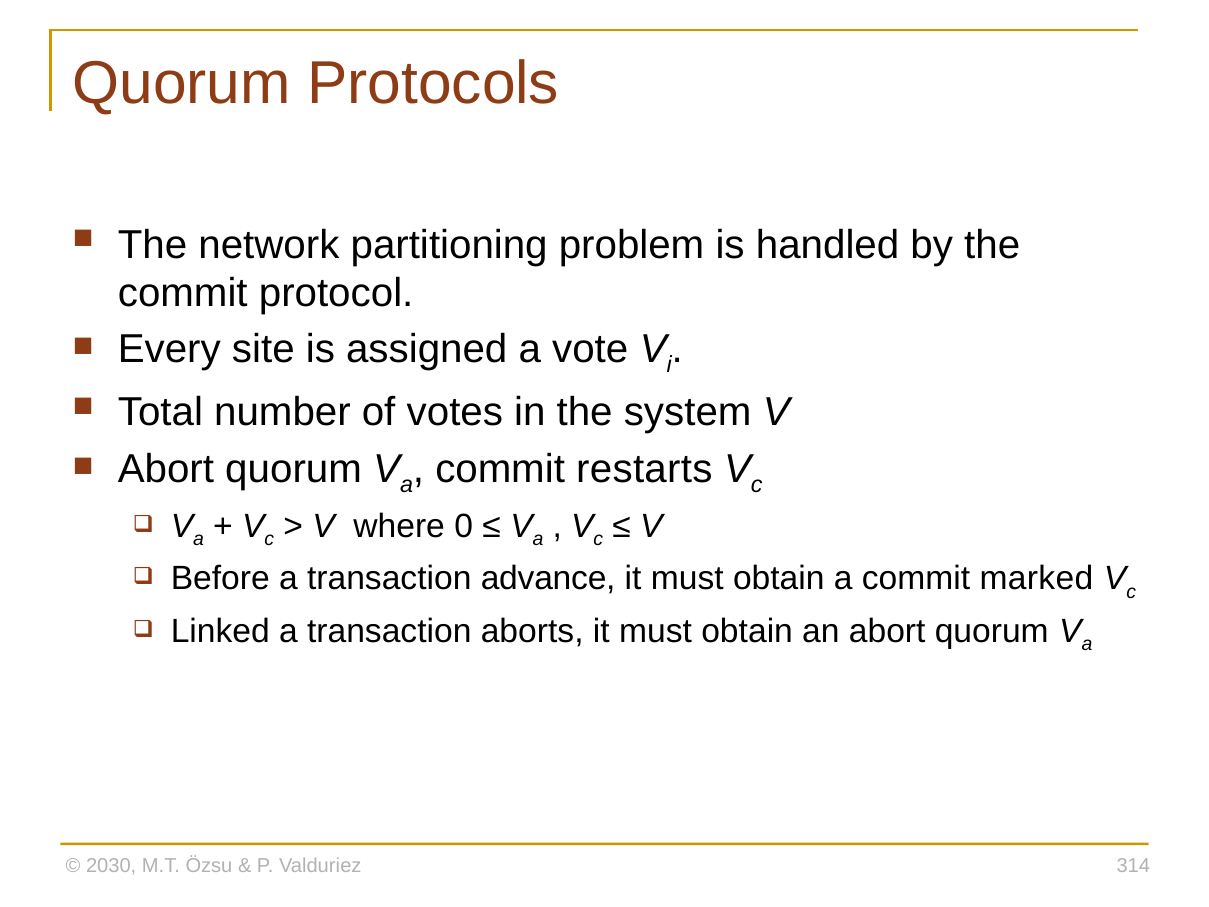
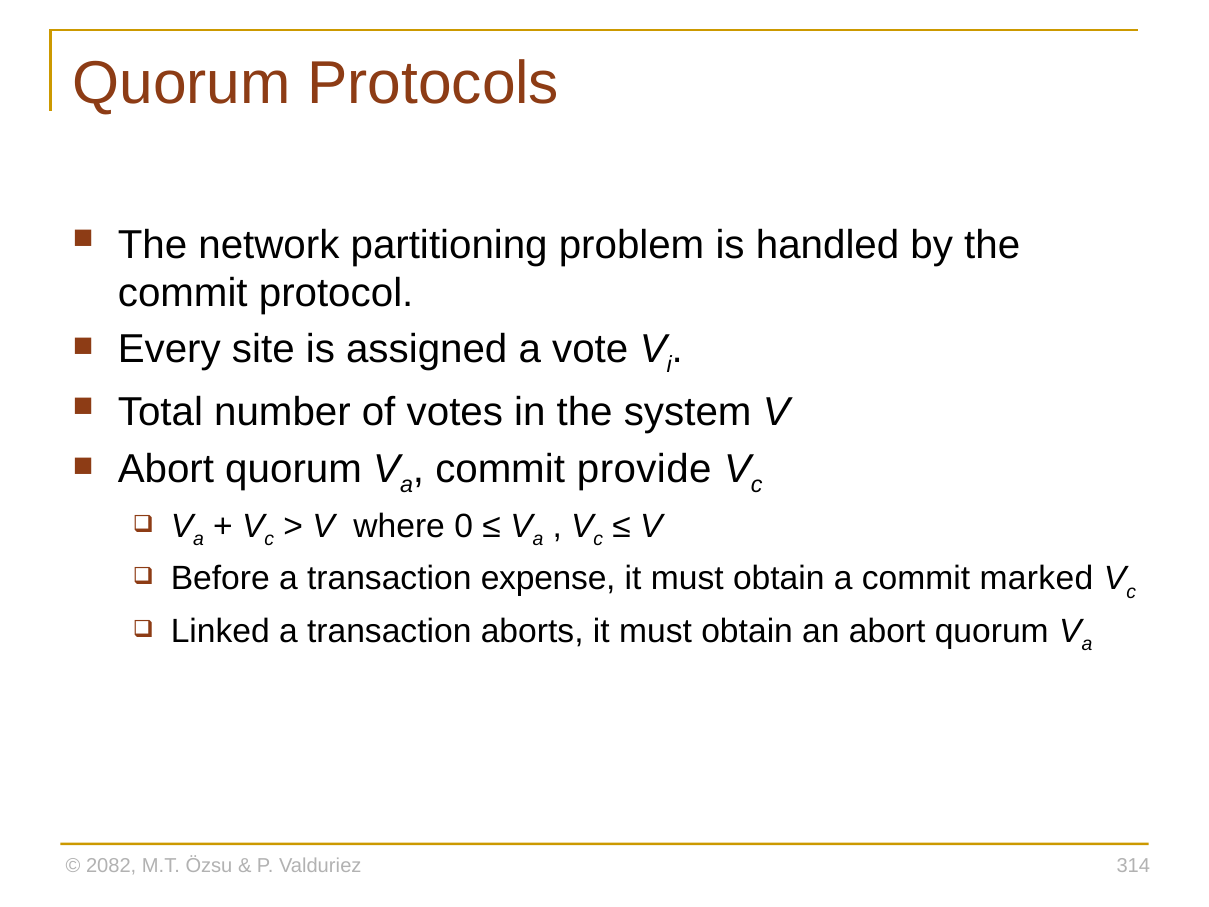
restarts: restarts -> provide (644, 469)
advance: advance -> expense (548, 579)
2030: 2030 -> 2082 (111, 866)
